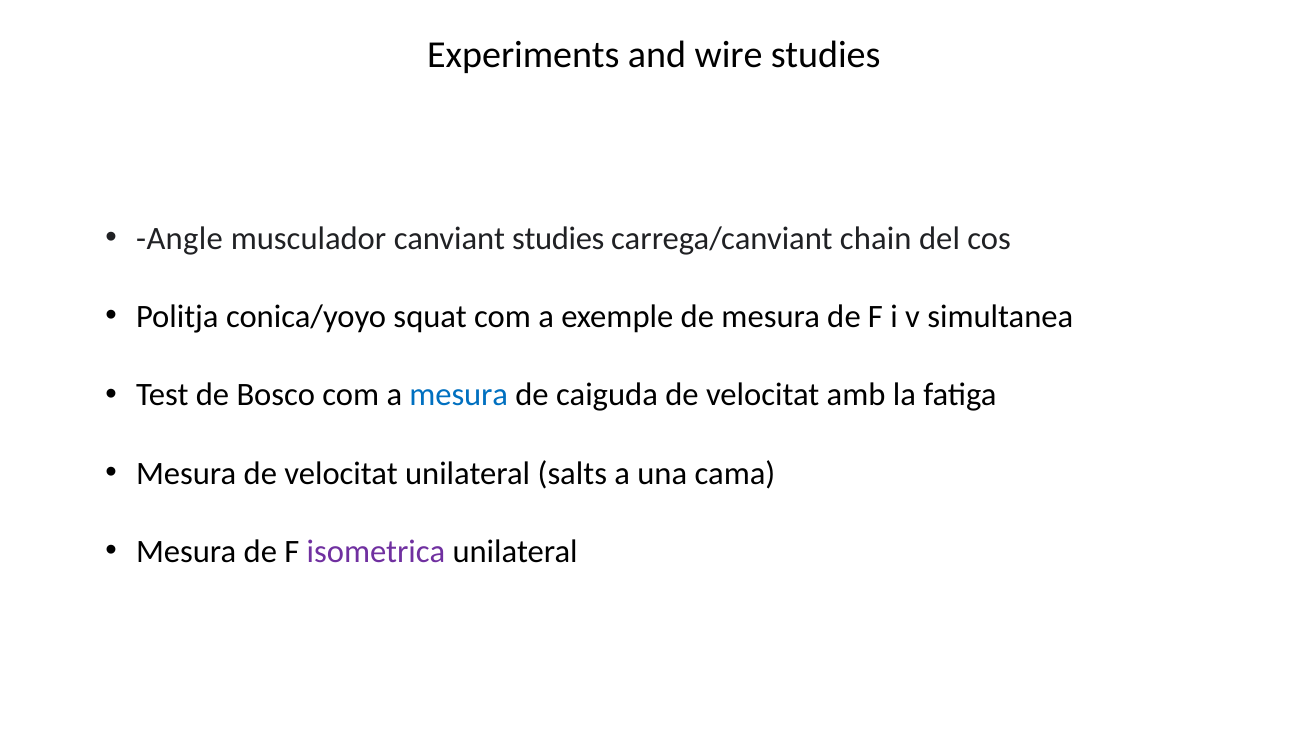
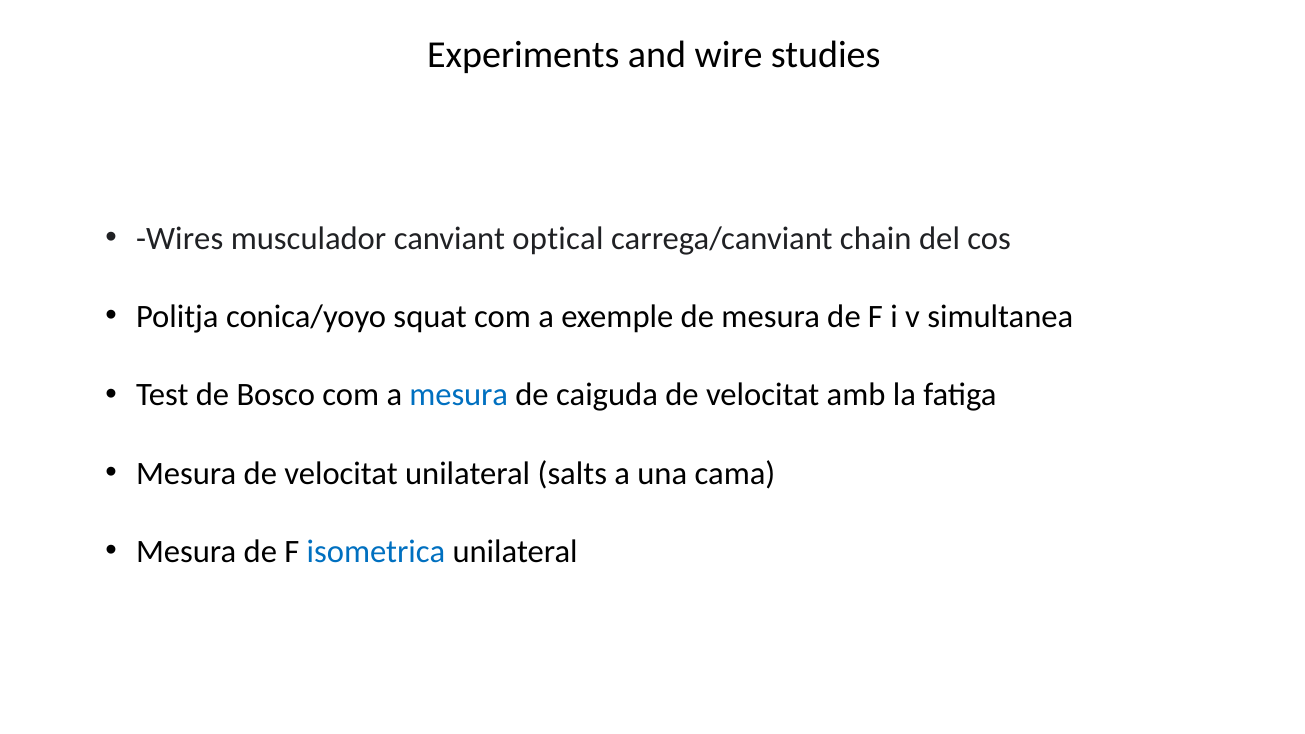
Angle: Angle -> Wires (180, 239)
canviant studies: studies -> optical (558, 239)
isometrica colour: purple -> blue (376, 552)
